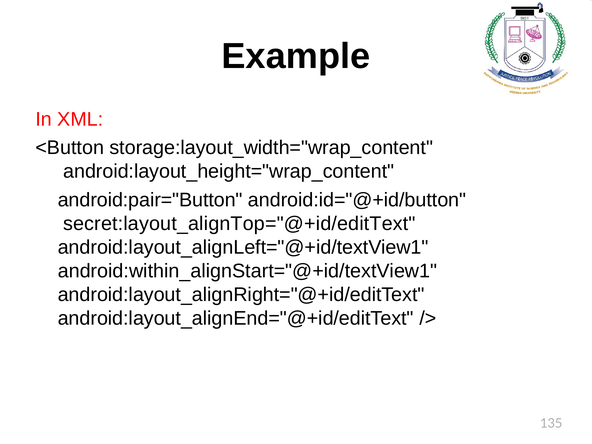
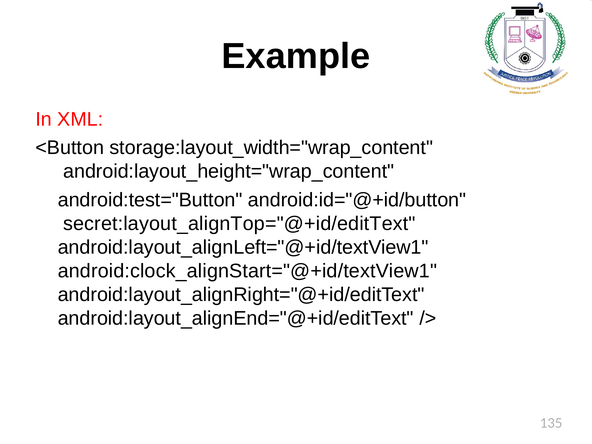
android:pair="Button: android:pair="Button -> android:test="Button (150, 200)
android:within_alignStart="@+id/textView1: android:within_alignStart="@+id/textView1 -> android:clock_alignStart="@+id/textView1 (247, 271)
